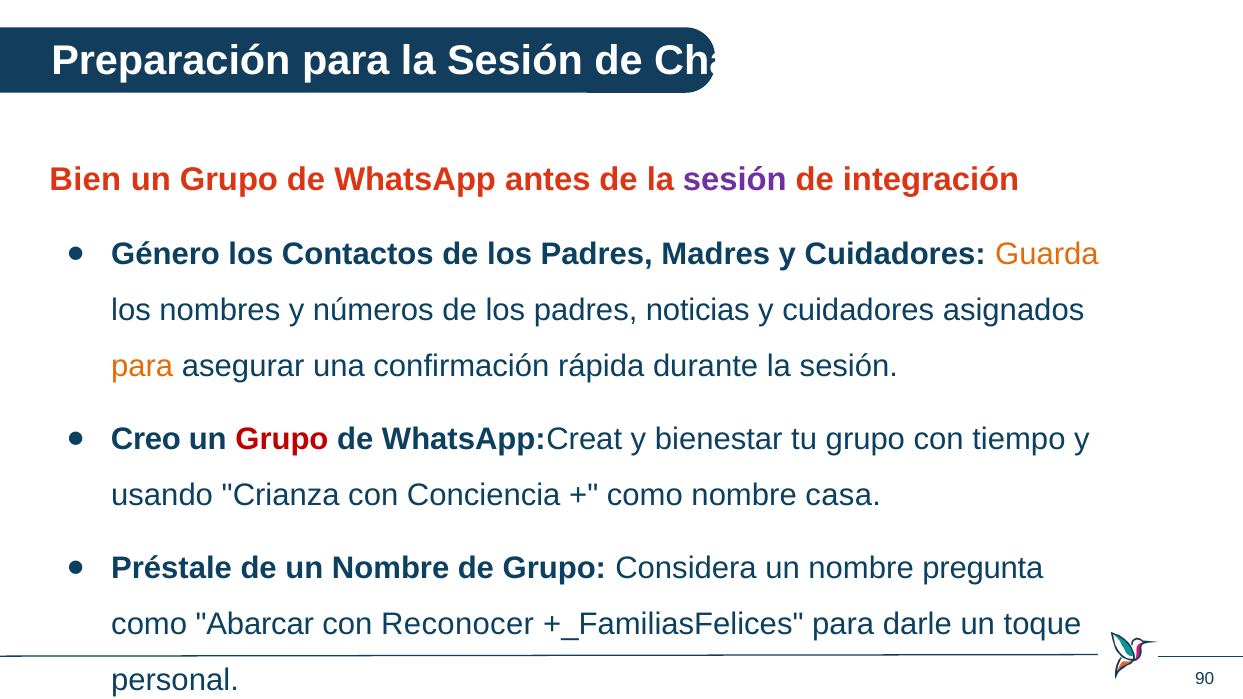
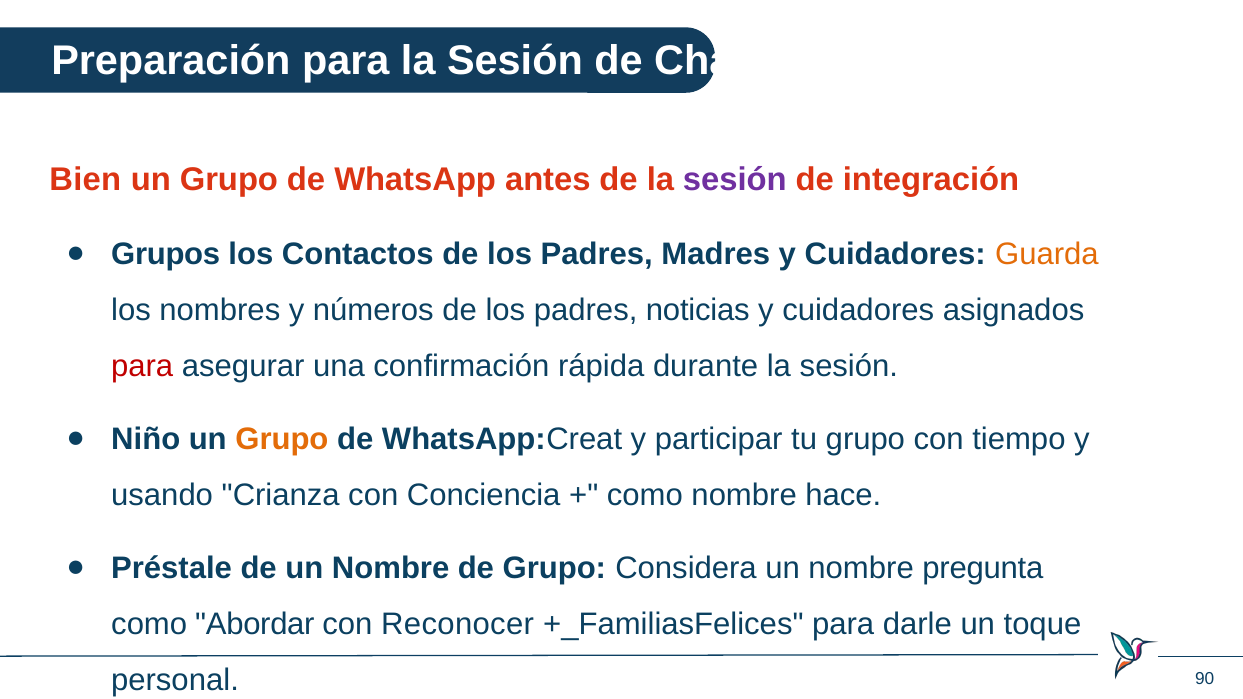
Género: Género -> Grupos (166, 254)
para colour: orange -> red (142, 366)
Creo: Creo -> Niño (146, 439)
Grupo colour: red -> orange (282, 439)
bienestar: bienestar -> participar (719, 439)
casa: casa -> hace (843, 495)
Abarcar: Abarcar -> Abordar (255, 624)
